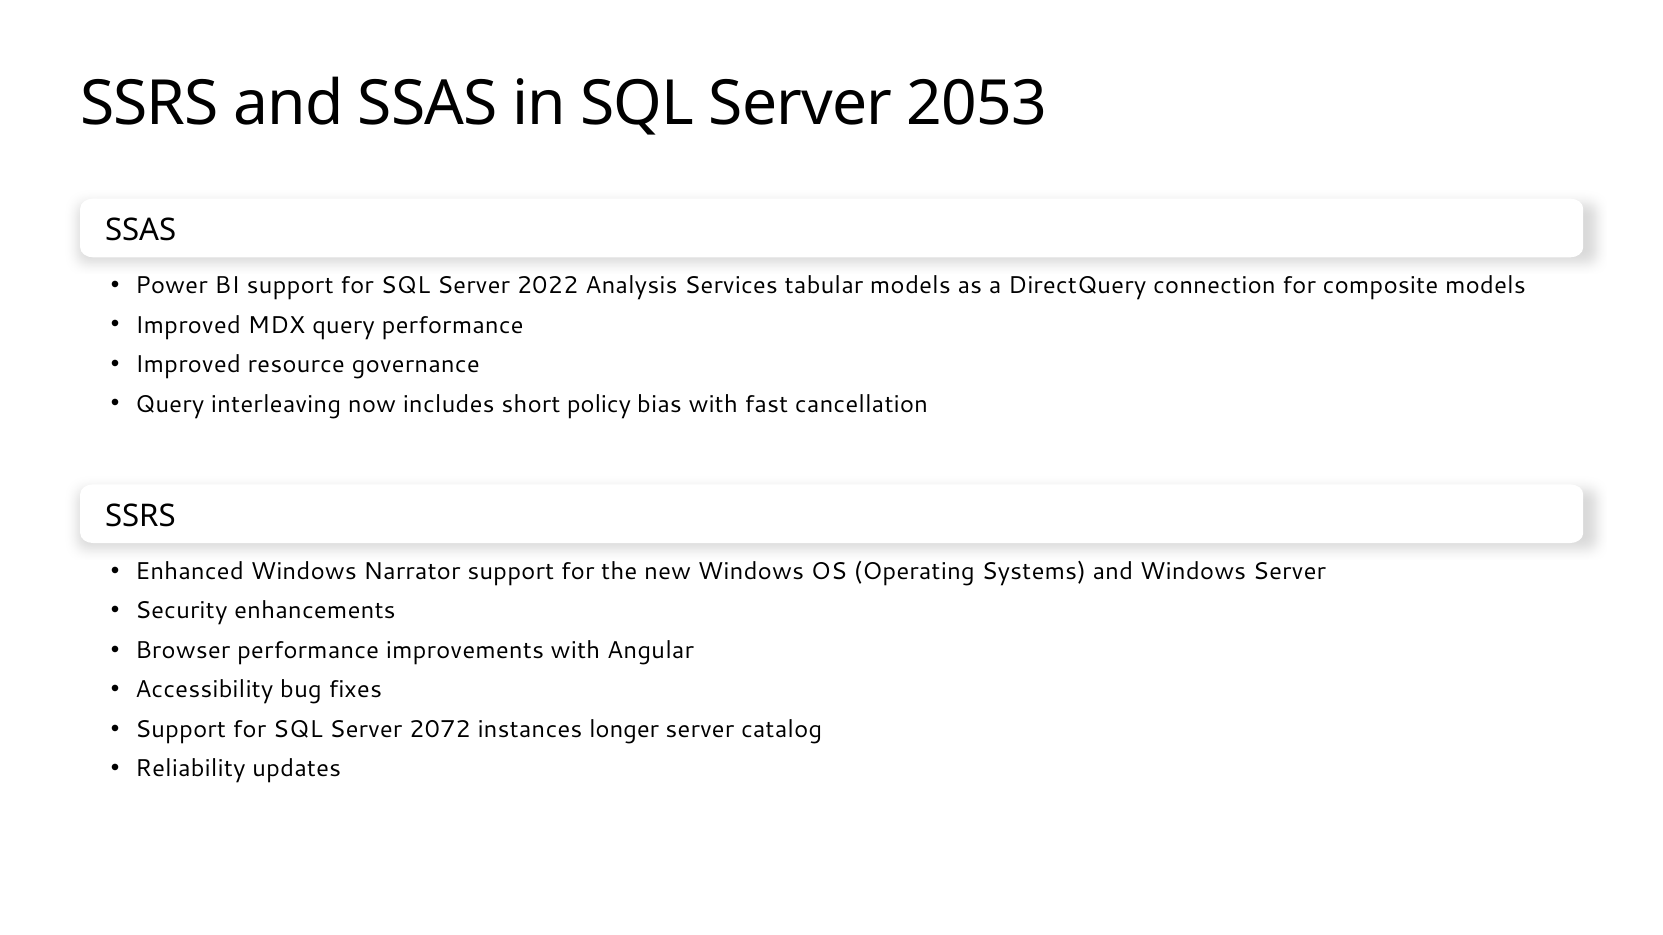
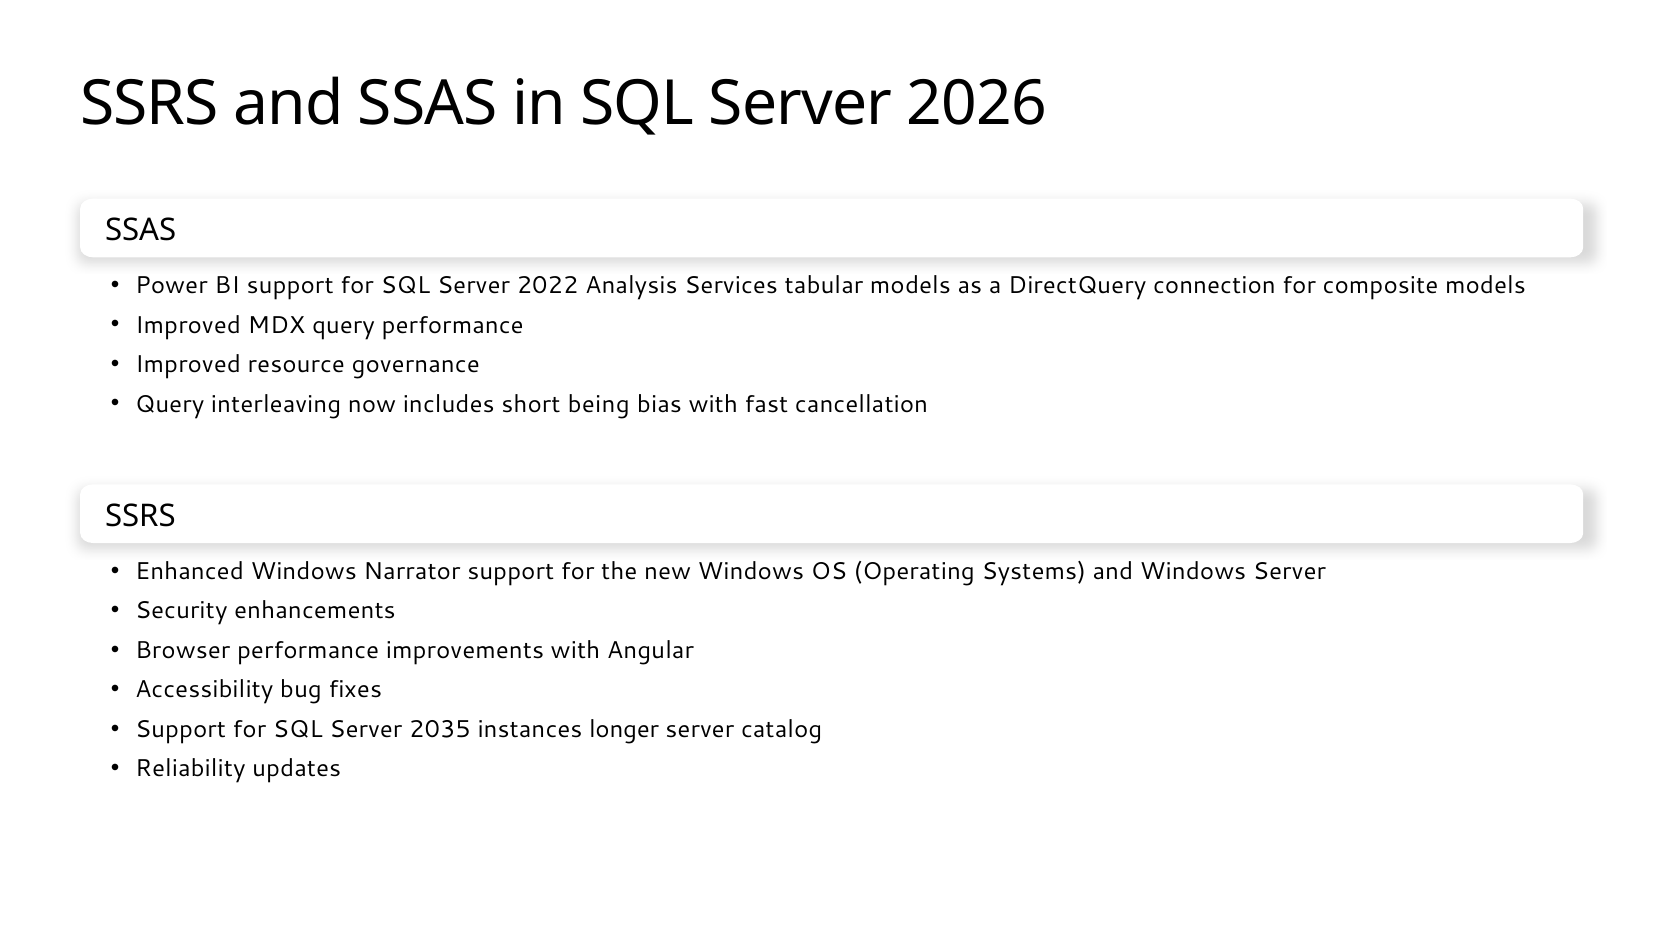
2053: 2053 -> 2026 (977, 104)
policy: policy -> being (599, 404)
2072: 2072 -> 2035 (440, 730)
